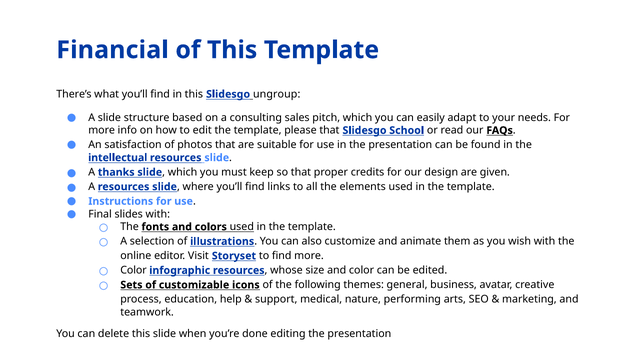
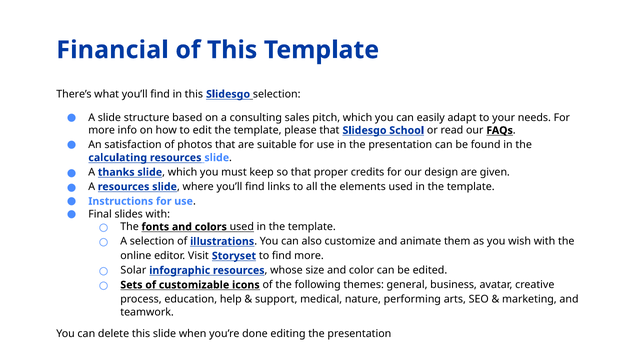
Slidesgo ungroup: ungroup -> selection (277, 94)
intellectual: intellectual -> calculating (118, 158)
Color: Color -> Solar (133, 270)
